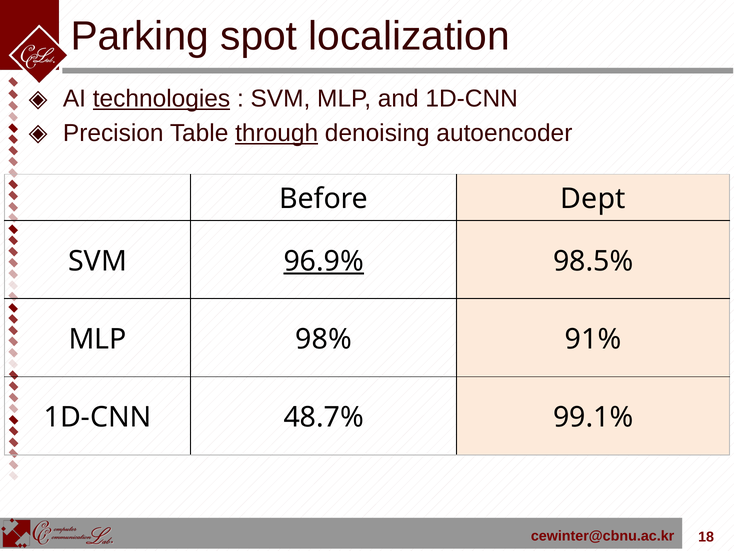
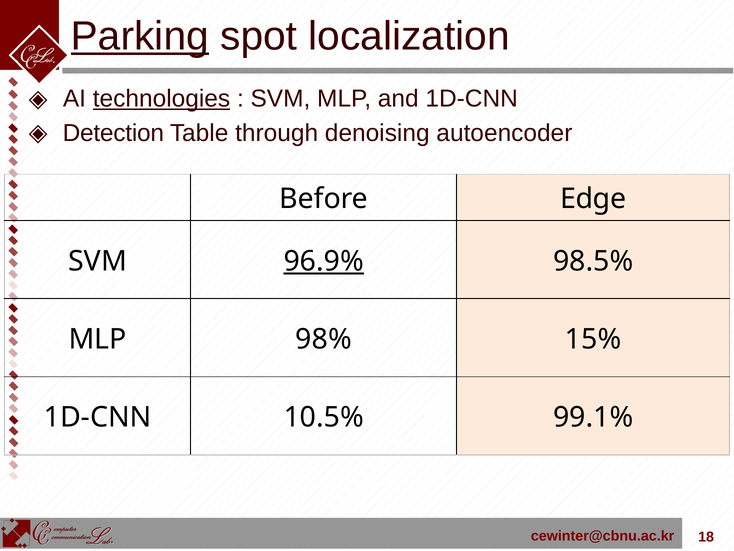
Parking underline: none -> present (140, 36)
Precision: Precision -> Detection (113, 133)
through underline: present -> none (277, 133)
Dept: Dept -> Edge (593, 199)
91%: 91% -> 15% (593, 339)
48.7%: 48.7% -> 10.5% (324, 417)
